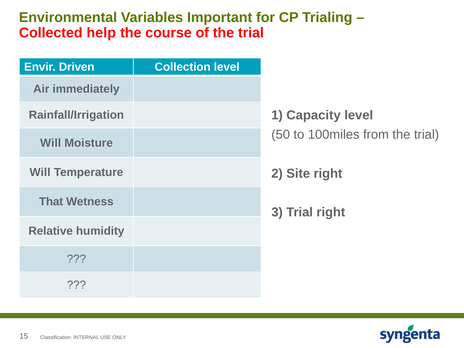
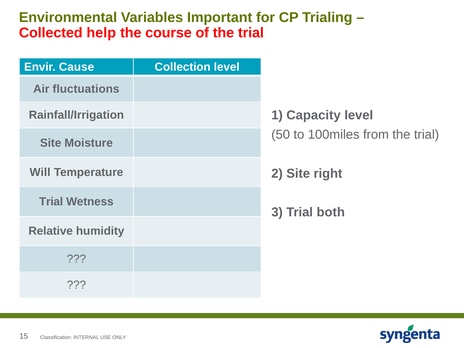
Driven: Driven -> Cause (77, 67)
immediately: immediately -> fluctuations (86, 89)
Will: Will -> Site (51, 143)
That: That -> Trial (51, 202)
Trial right: right -> both (331, 212)
